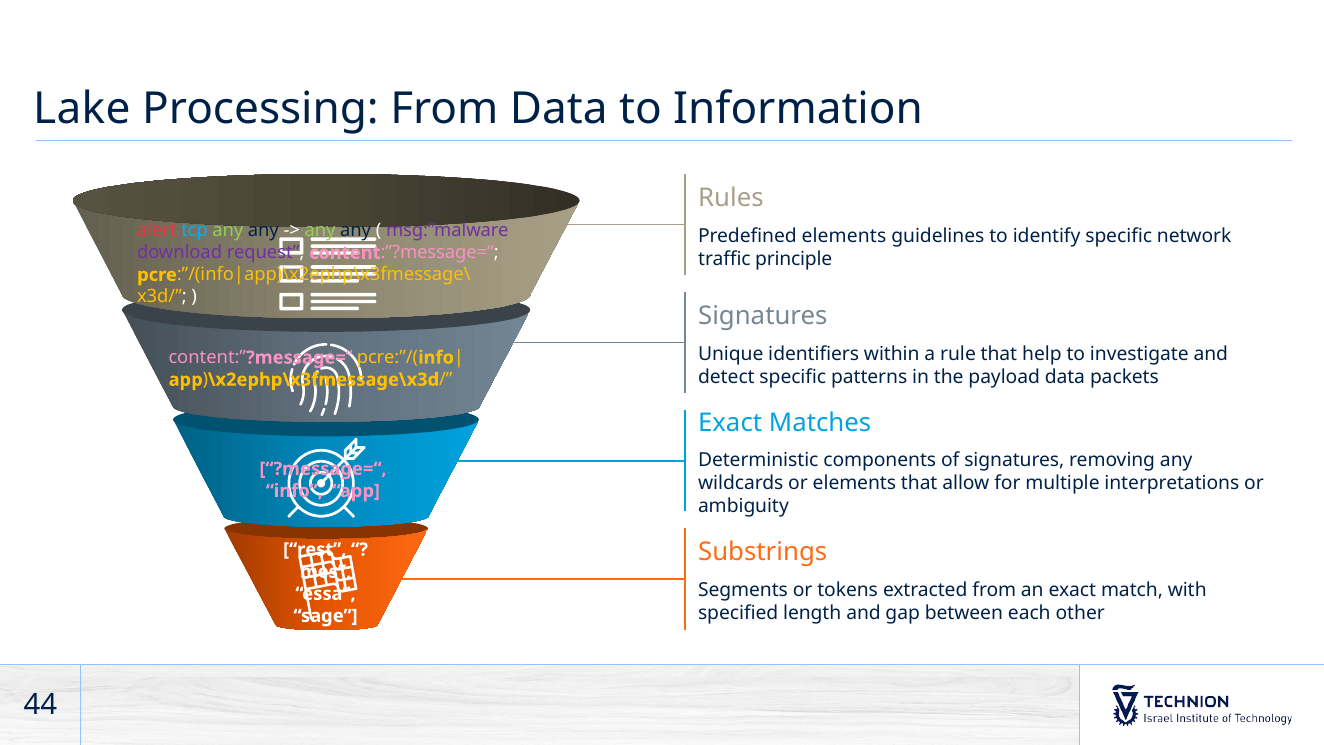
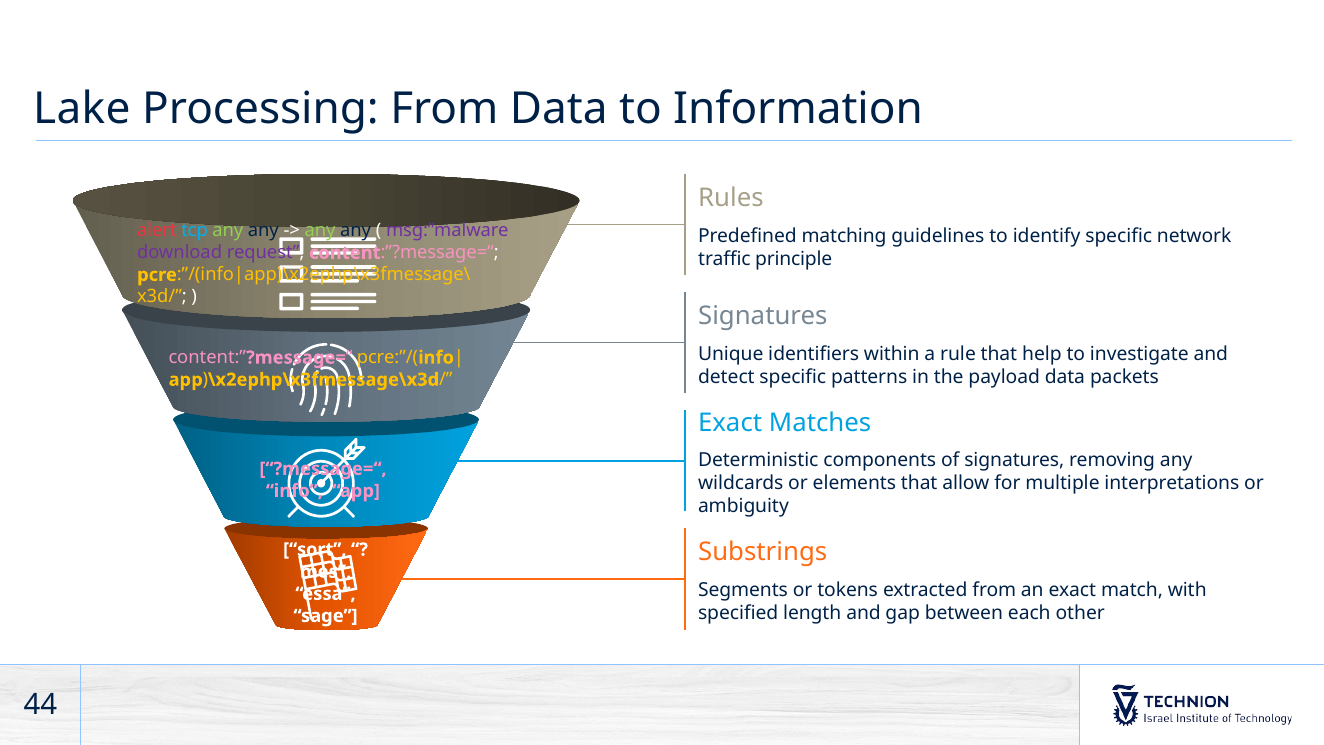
Predefined elements: elements -> matching (844, 236)
rest: rest -> sort (315, 549)
